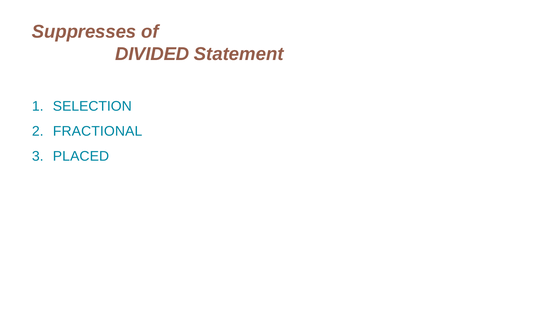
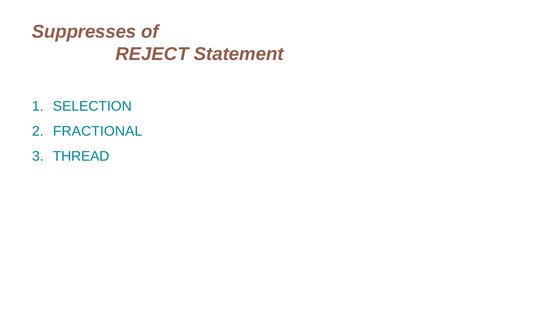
DIVIDED: DIVIDED -> REJECT (152, 54)
PLACED: PLACED -> THREAD (81, 156)
